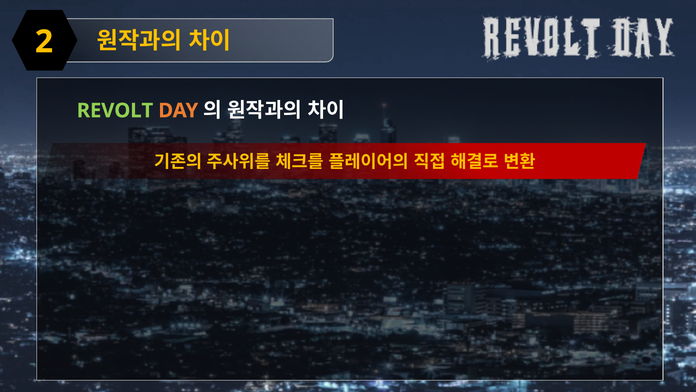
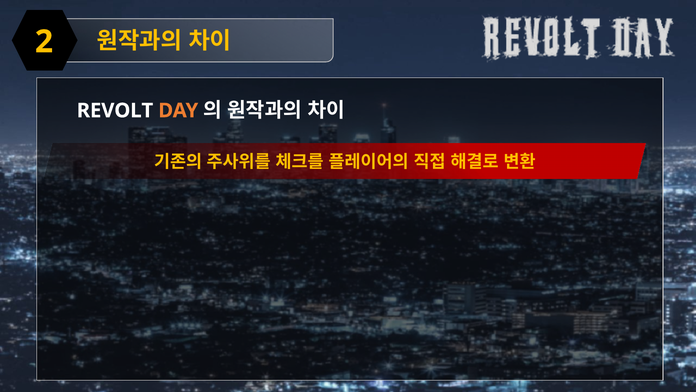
REVOLT colour: light green -> white (115, 110)
